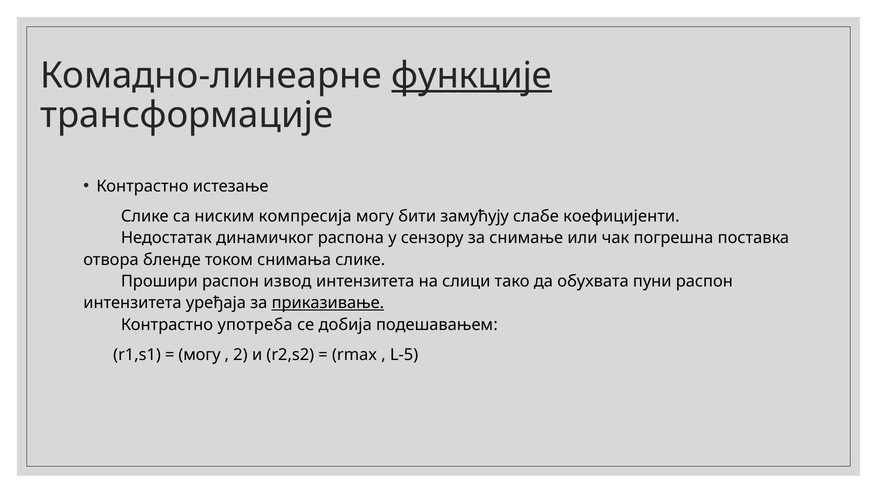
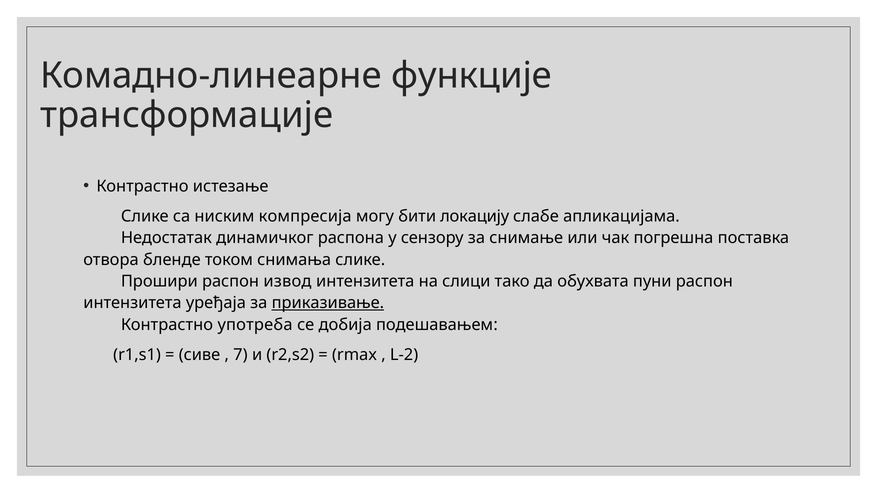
функције underline: present -> none (472, 76)
замућују: замућују -> локацију (475, 216)
коефицијенти: коефицијенти -> апликацијама (621, 216)
могу: могу -> сиве (200, 355)
2: 2 -> 7 (240, 355)
L-5: L-5 -> L-2 (404, 355)
